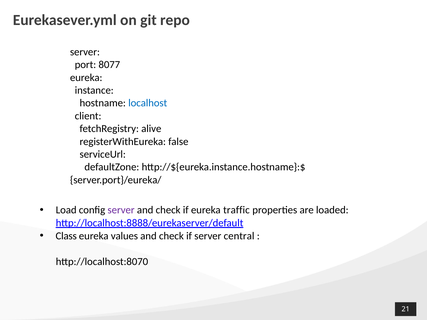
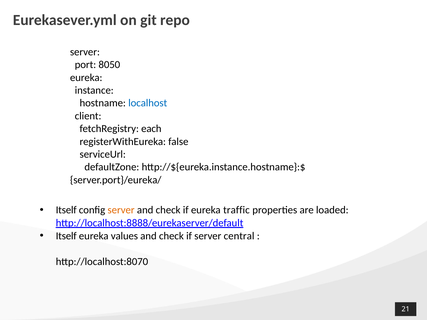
8077: 8077 -> 8050 (109, 65)
alive: alive -> each (151, 129)
Load: Load -> Itself (66, 210)
server colour: purple -> orange (121, 210)
Class: Class -> Itself (66, 236)
